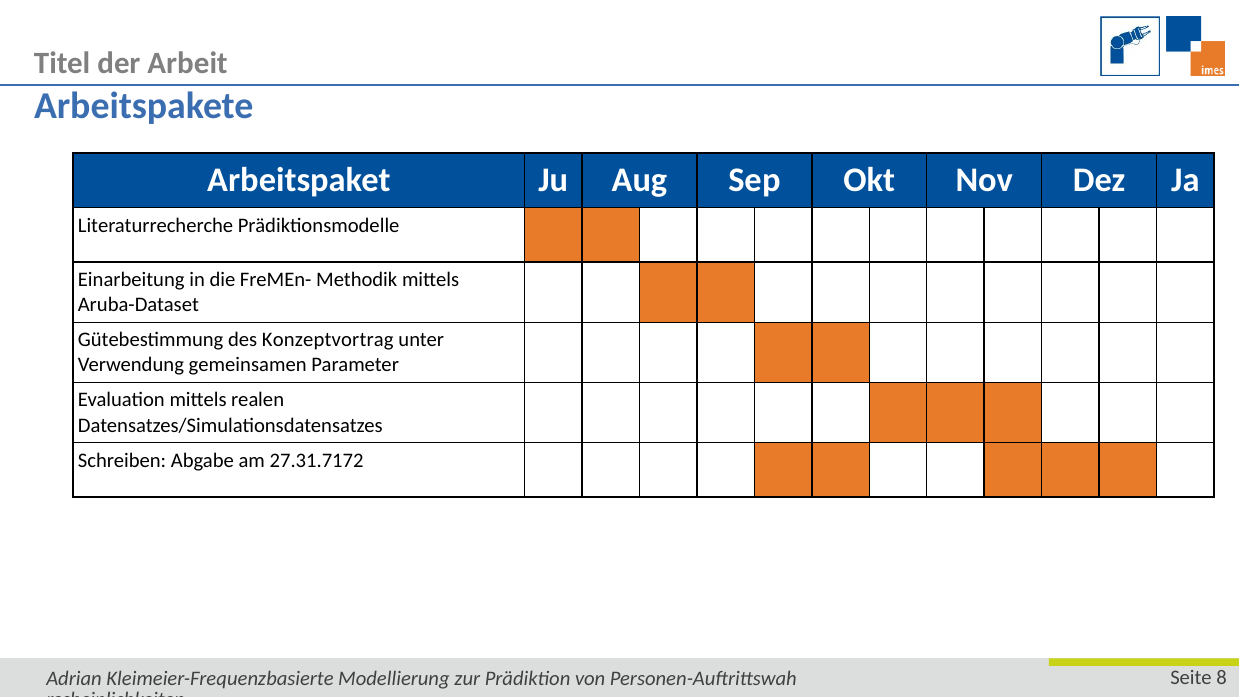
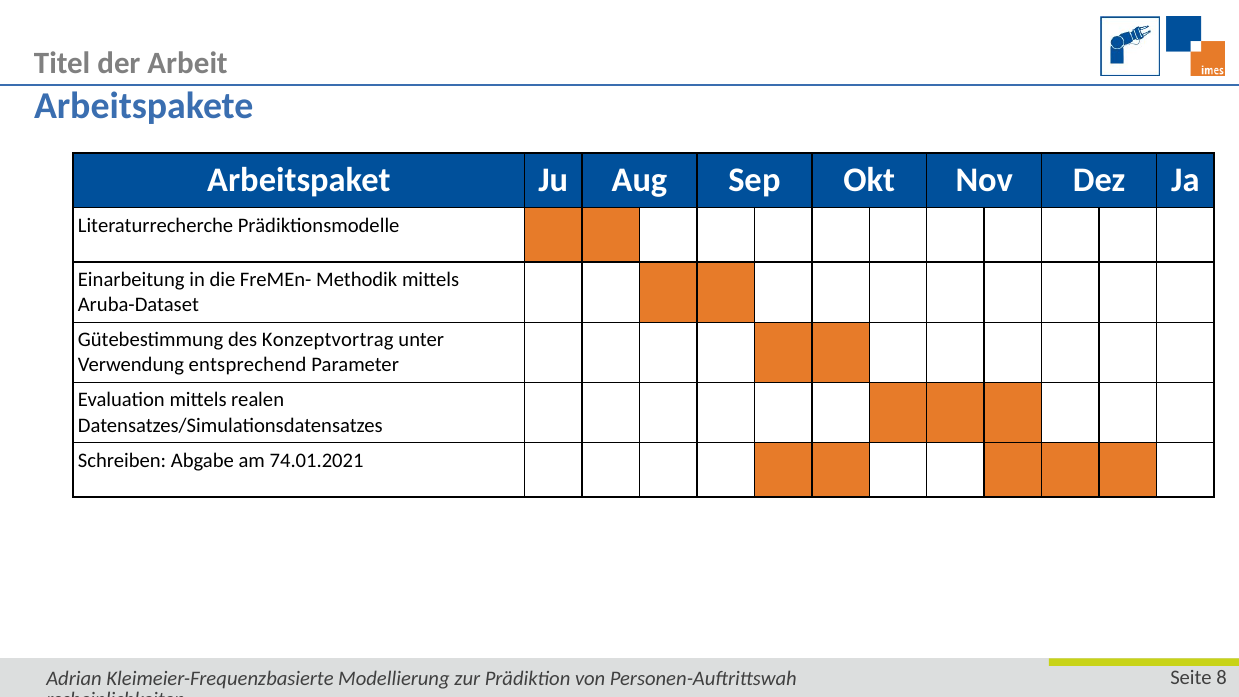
gemeinsamen: gemeinsamen -> entsprechend (248, 365)
27.31.7172: 27.31.7172 -> 74.01.2021 (317, 460)
